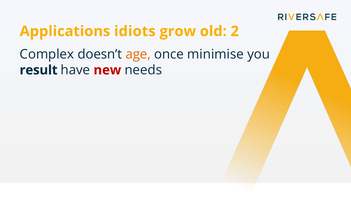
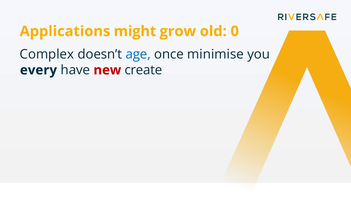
idiots: idiots -> might (135, 31)
2: 2 -> 0 (235, 31)
age colour: orange -> blue (138, 54)
result: result -> every (38, 70)
needs: needs -> create (143, 70)
